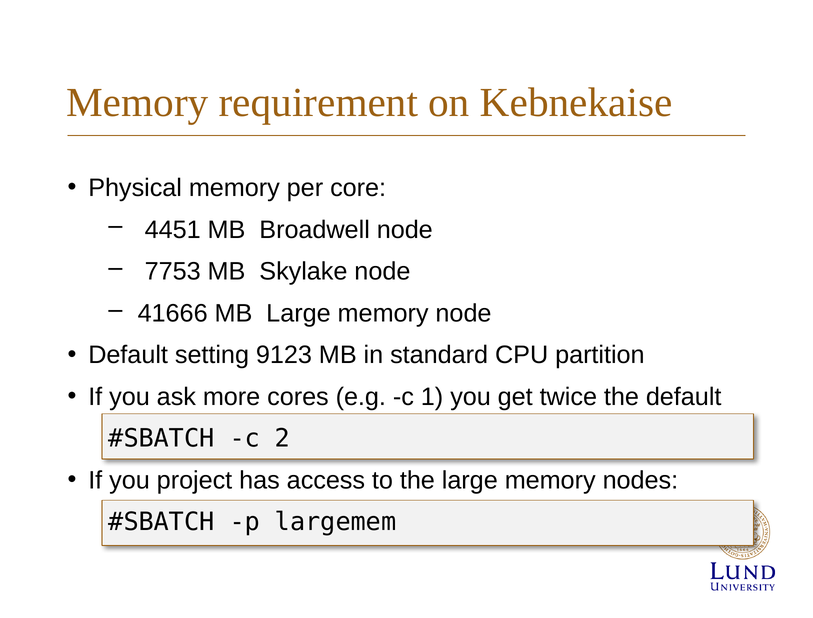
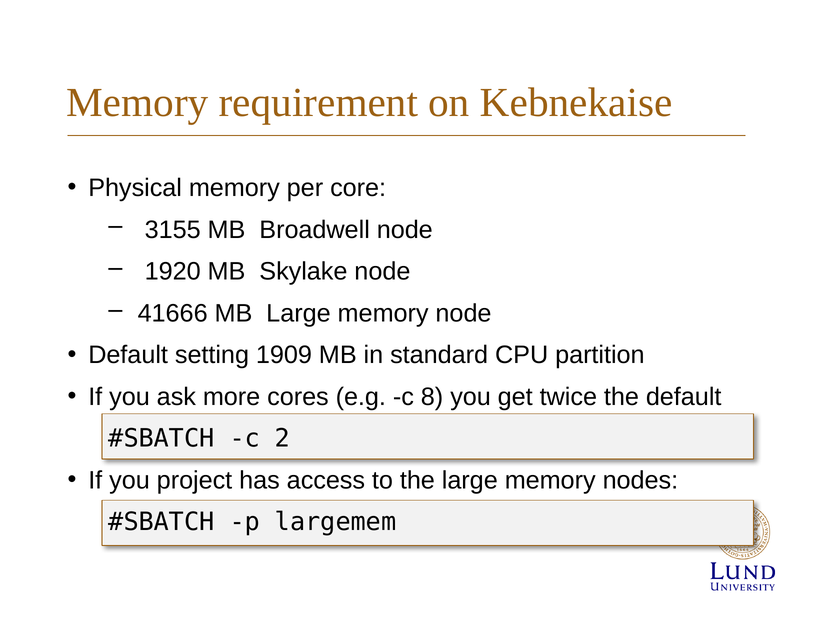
4451: 4451 -> 3155 (173, 230)
7753: 7753 -> 1920 (173, 271)
9123: 9123 -> 1909 (284, 355)
1: 1 -> 8 (432, 397)
